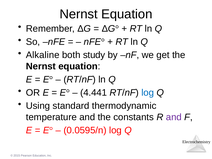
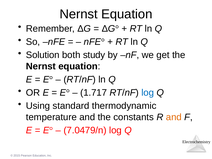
Alkaline: Alkaline -> Solution (43, 55)
4.441: 4.441 -> 1.717 (94, 93)
and colour: purple -> orange (174, 117)
0.0595/n: 0.0595/n -> 7.0479/n (85, 130)
